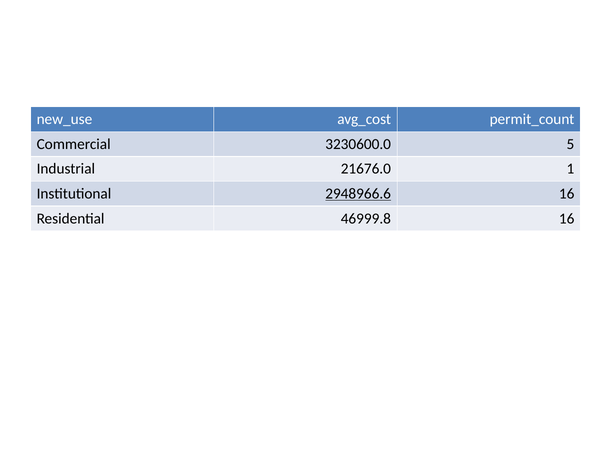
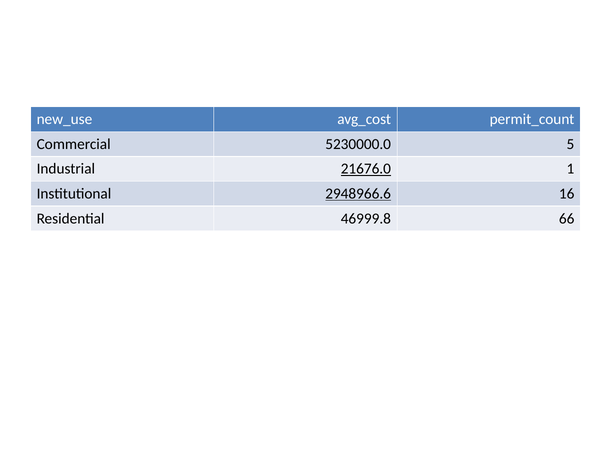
3230600.0: 3230600.0 -> 5230000.0 (358, 144)
21676.0 underline: none -> present (366, 169)
46999.8 16: 16 -> 66 (567, 219)
